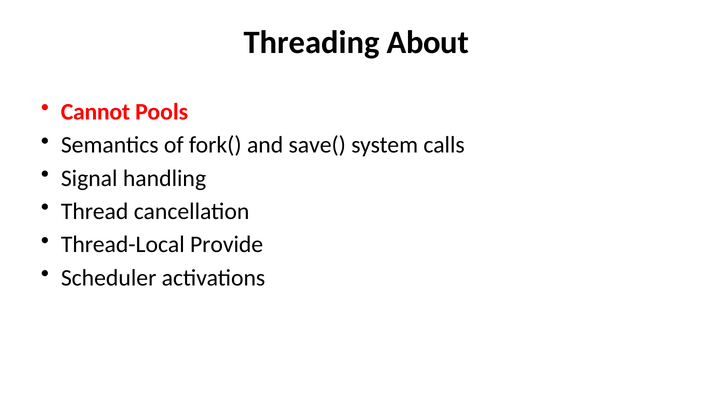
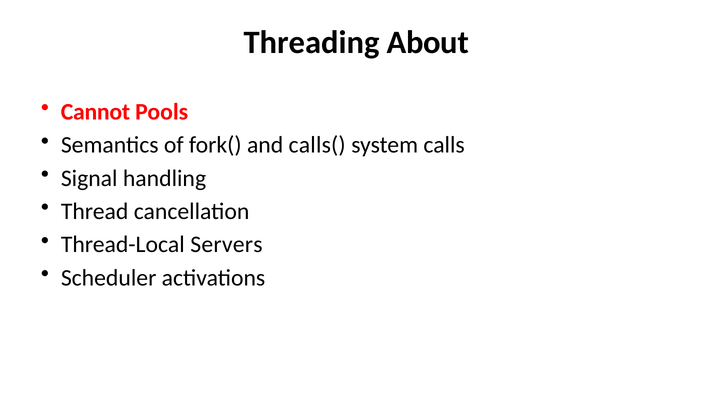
save(: save( -> calls( (317, 145)
Provide: Provide -> Servers (226, 245)
